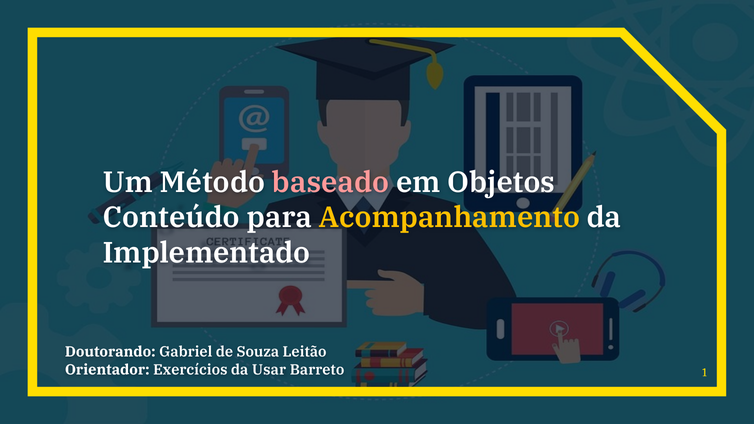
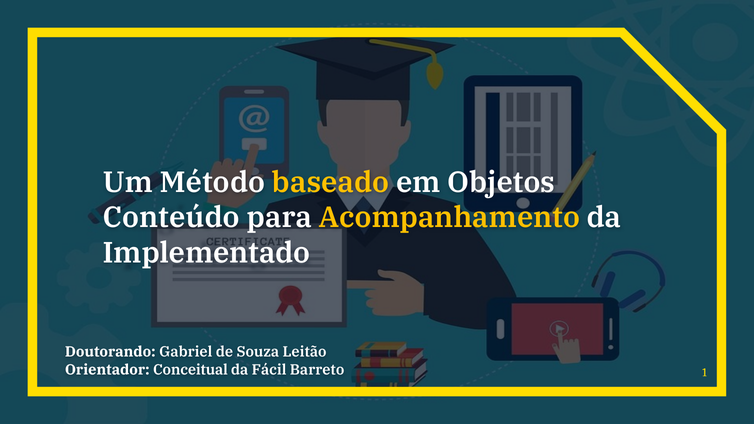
baseado colour: pink -> yellow (331, 183)
Exercícios: Exercícios -> Conceitual (190, 370)
Usar: Usar -> Fácil (269, 370)
